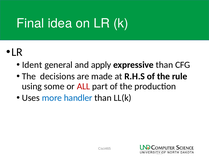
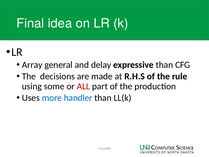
Ident: Ident -> Array (32, 65)
apply: apply -> delay (101, 65)
